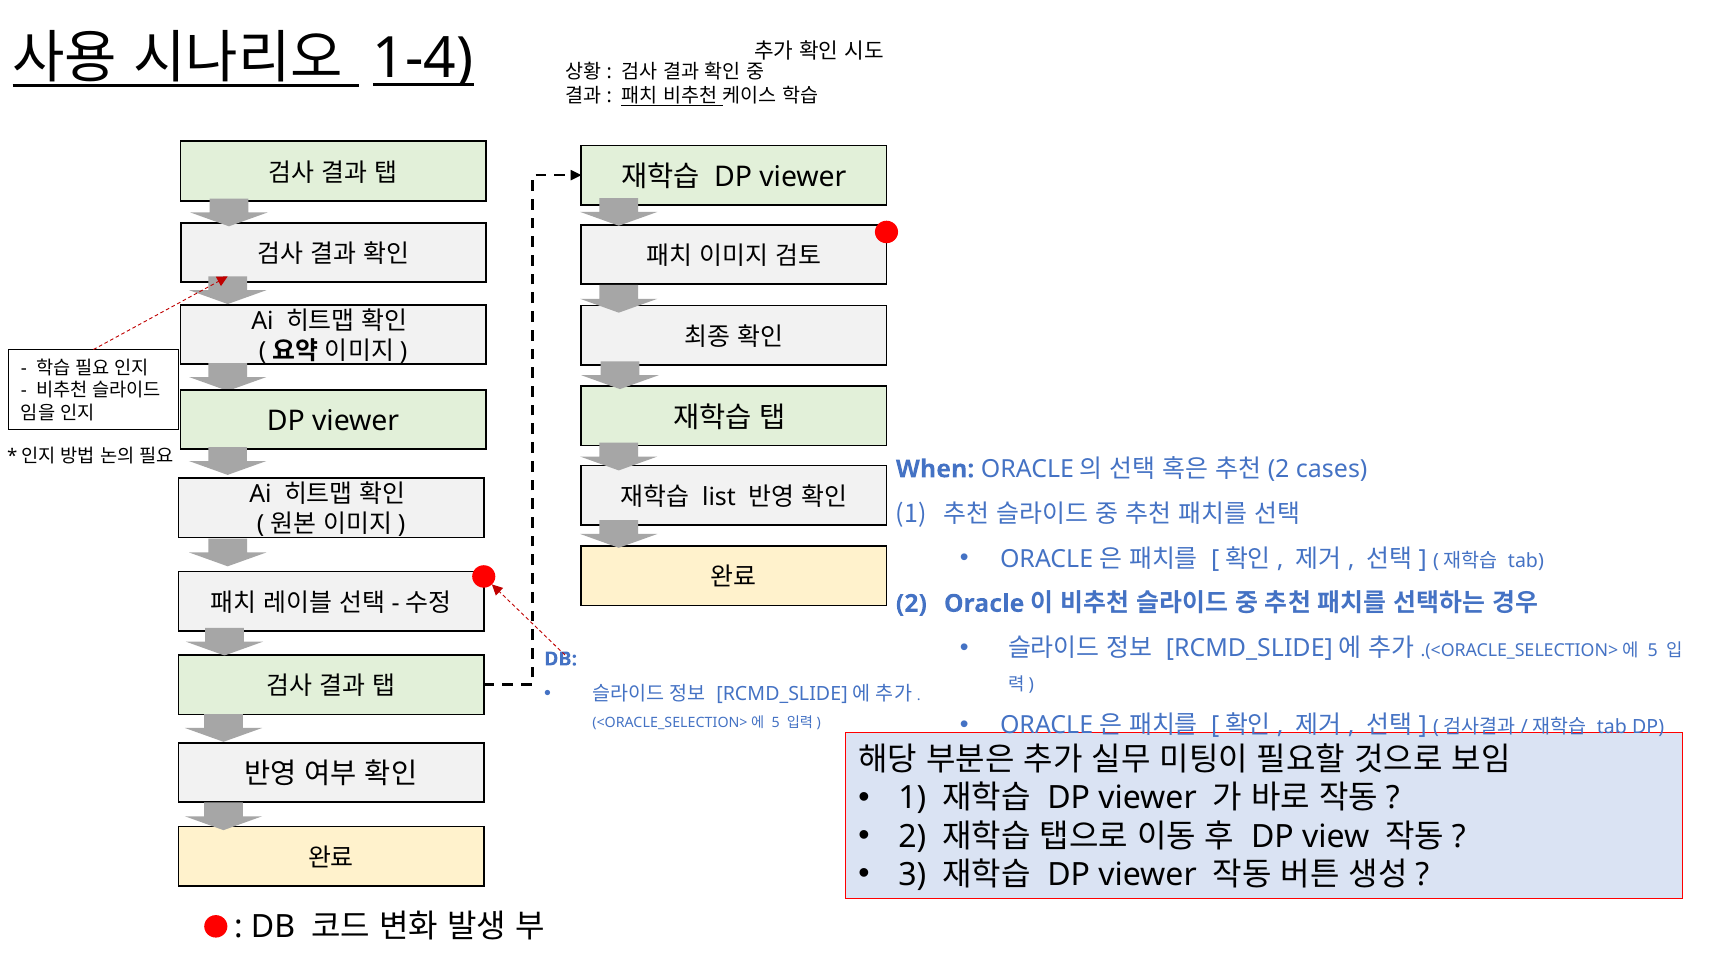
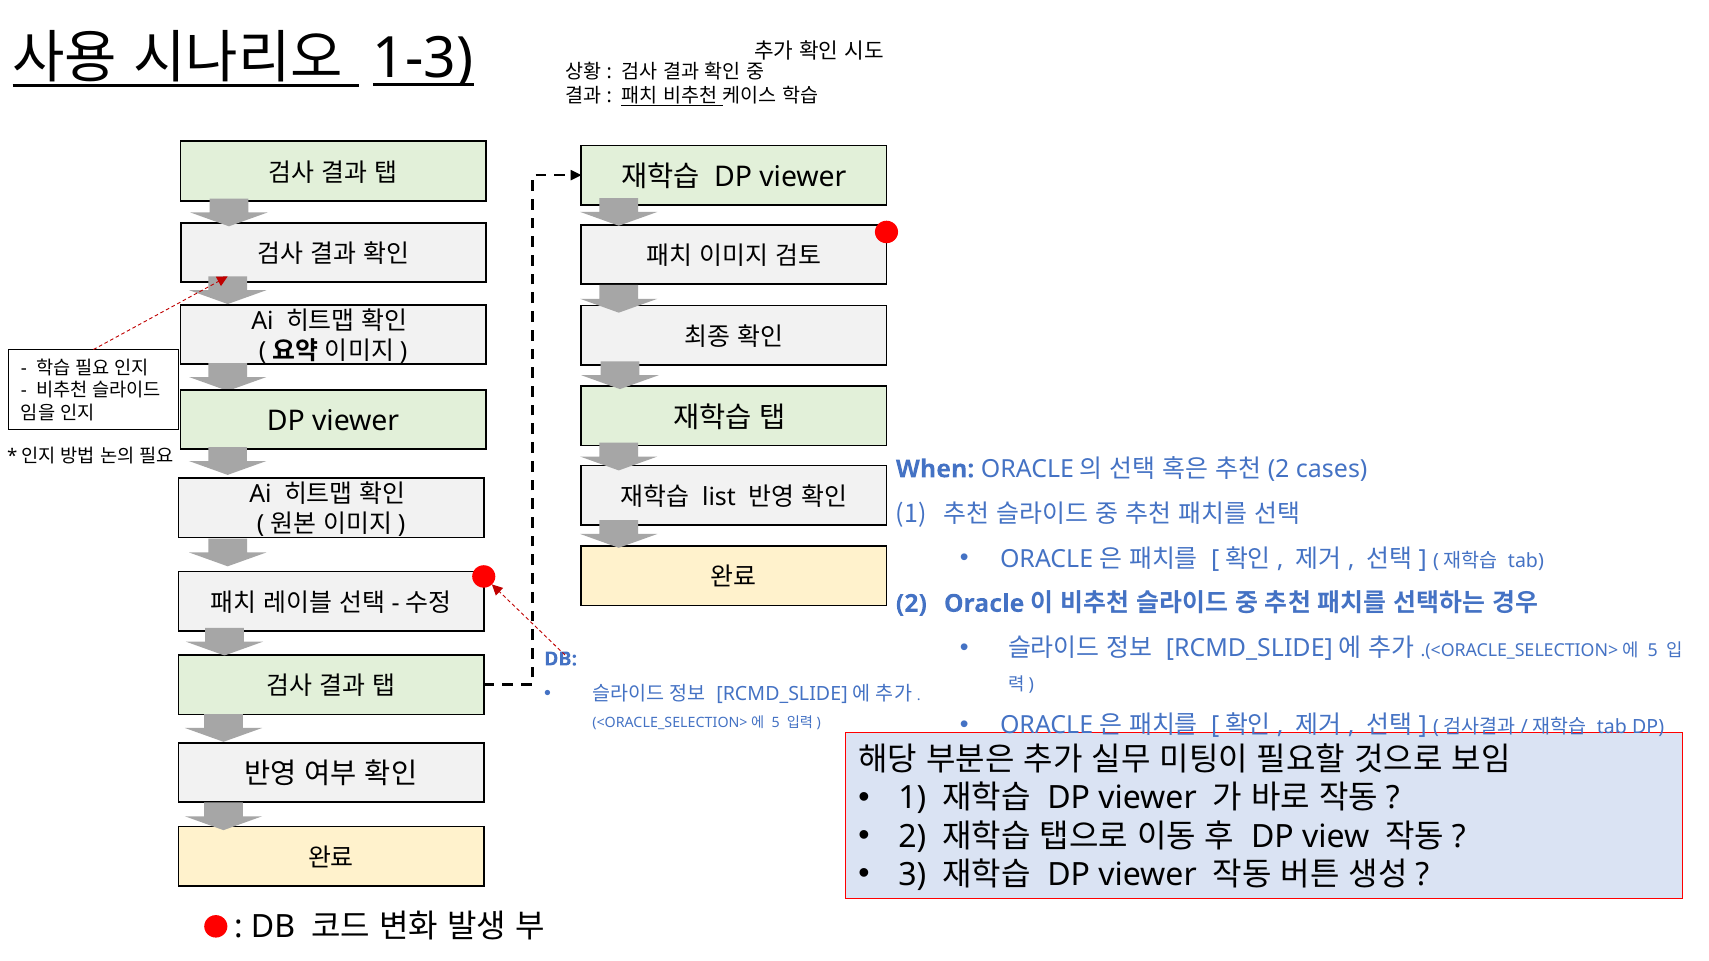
1-4: 1-4 -> 1-3 (423, 58)
